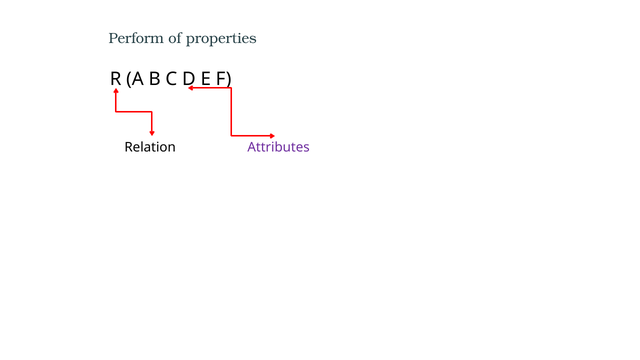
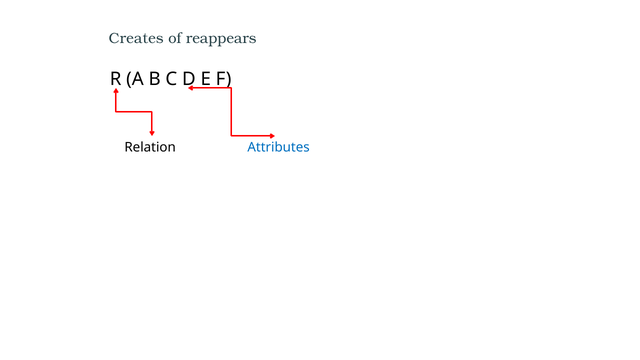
Perform: Perform -> Creates (136, 39)
properties: properties -> reappears (221, 39)
Attributes colour: purple -> blue (279, 147)
